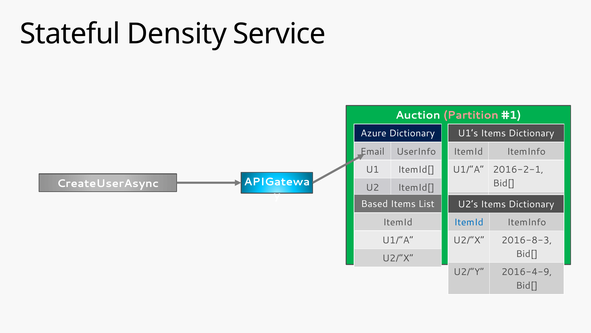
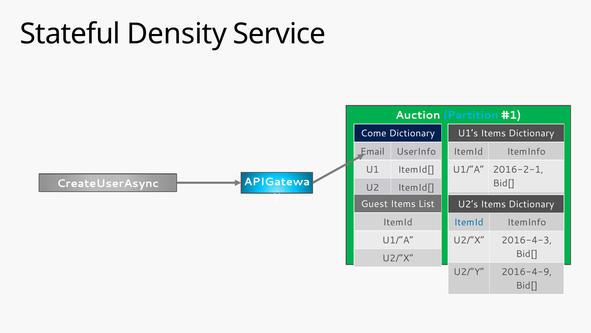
Partition colour: pink -> light blue (471, 115)
Azure: Azure -> Come (373, 133)
Based: Based -> Guest (374, 204)
2016-8-3: 2016-8-3 -> 2016-4-3 (527, 240)
